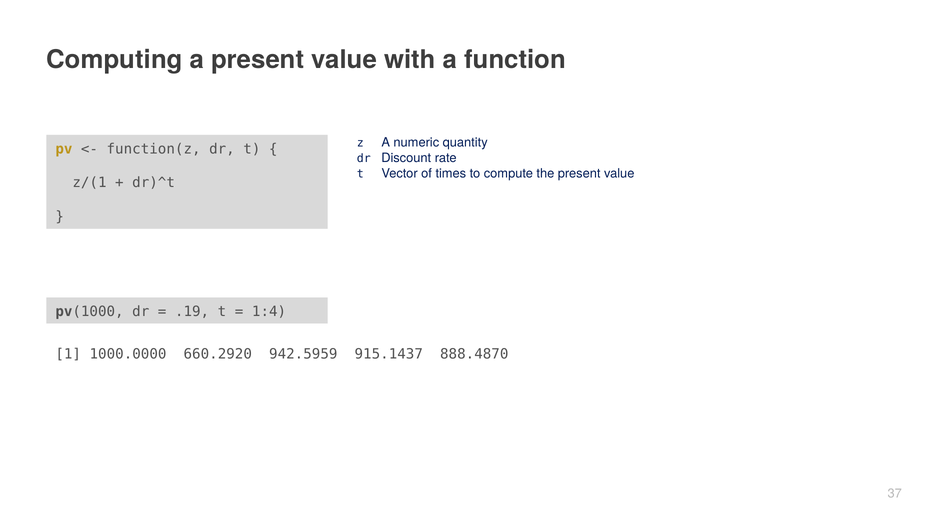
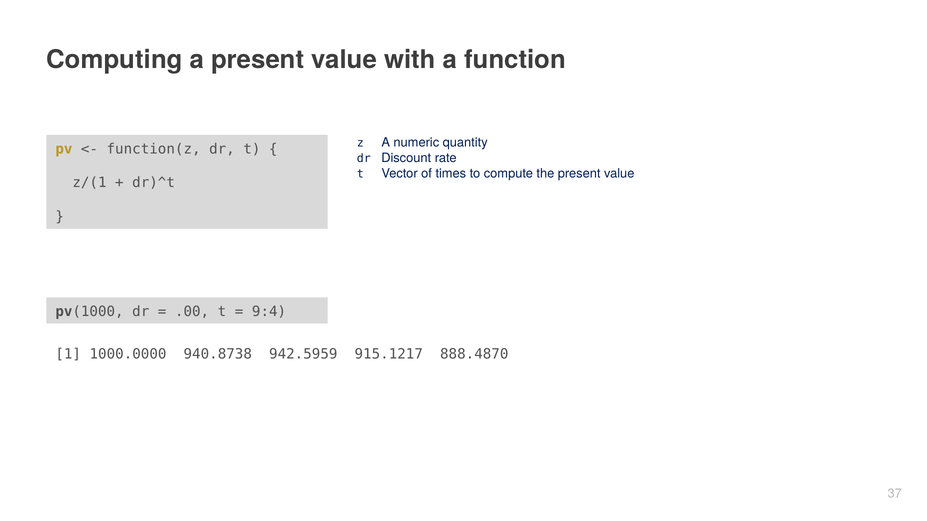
.19: .19 -> .00 (192, 312)
1:4: 1:4 -> 9:4 (269, 312)
660.2920: 660.2920 -> 940.8738 (218, 354)
915.1437: 915.1437 -> 915.1217 (389, 354)
